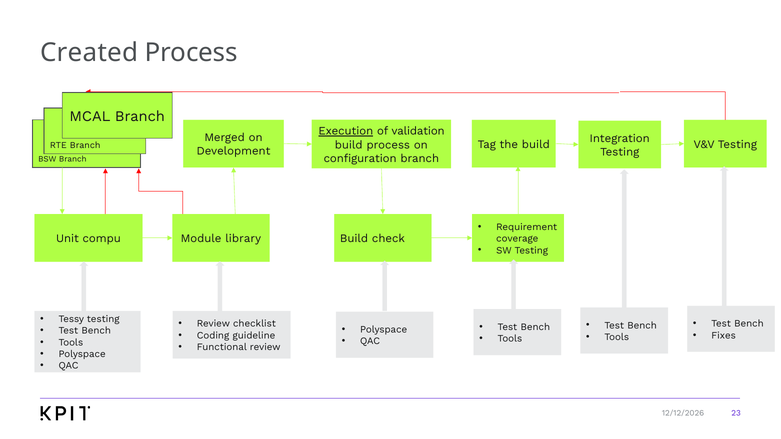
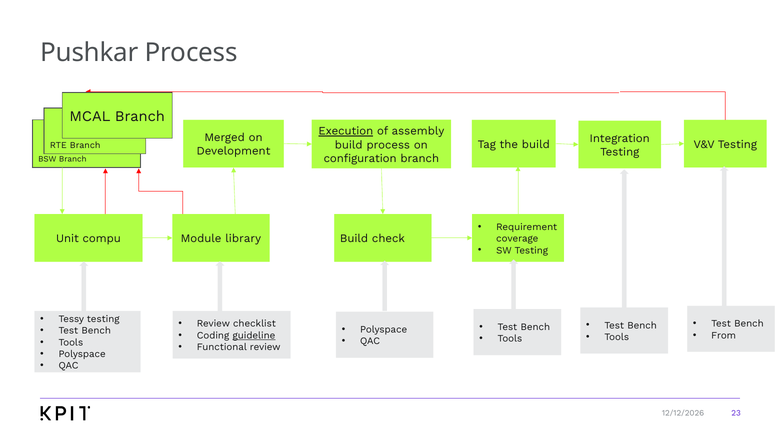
Created: Created -> Pushkar (89, 53)
validation: validation -> assembly (418, 131)
Fixes: Fixes -> From (724, 336)
guideline underline: none -> present (254, 336)
